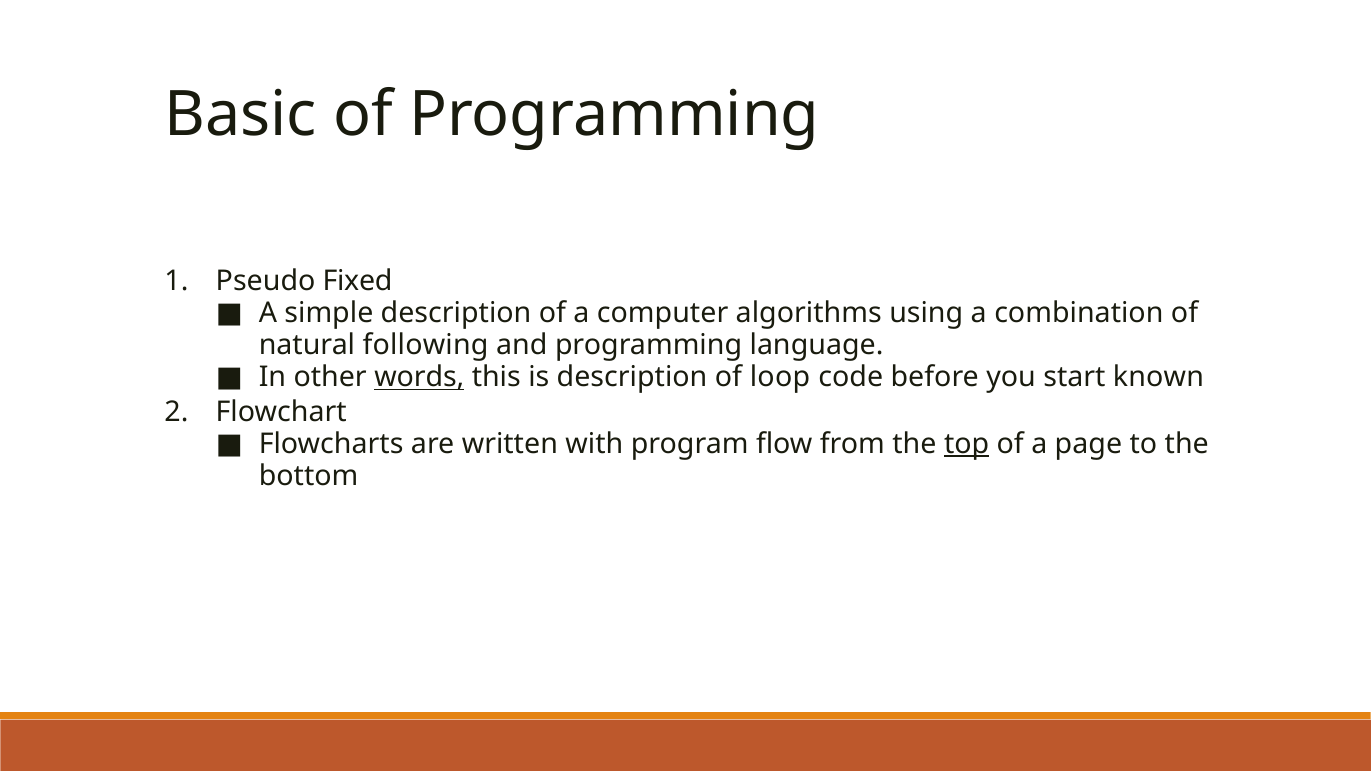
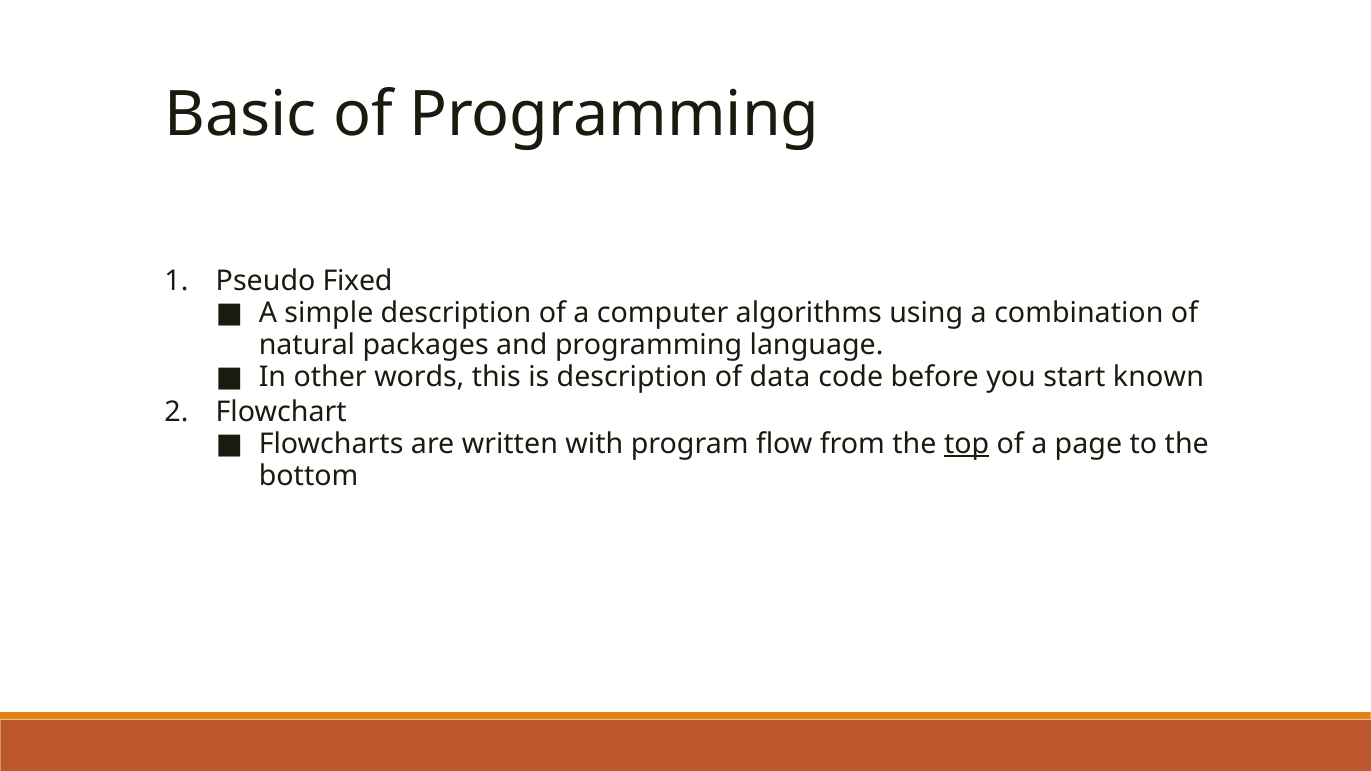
following: following -> packages (426, 345)
words underline: present -> none (419, 377)
loop: loop -> data (780, 377)
